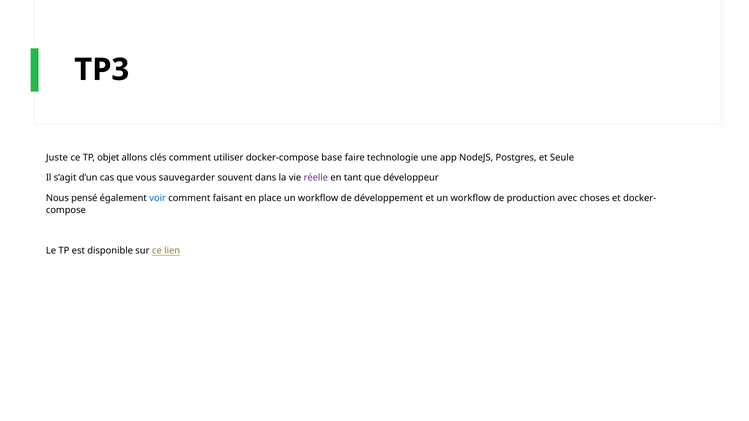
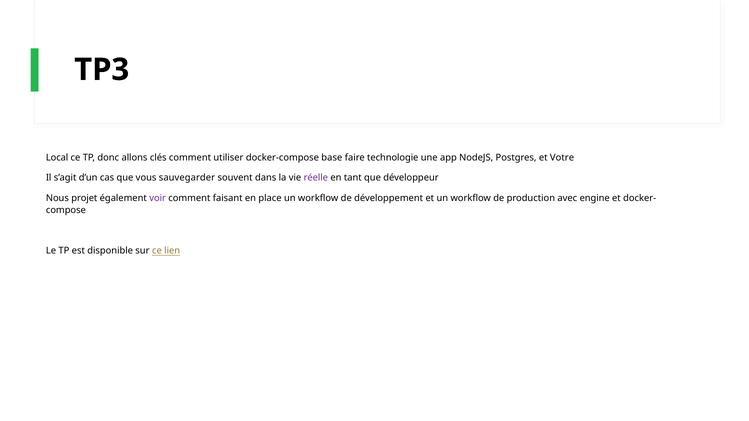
Juste: Juste -> Local (57, 158)
objet: objet -> donc (108, 158)
Seule: Seule -> Votre (562, 158)
pensé: pensé -> projet (84, 198)
voir colour: blue -> purple (158, 198)
choses: choses -> engine (595, 198)
